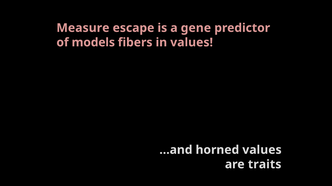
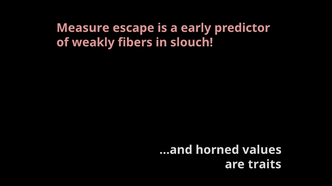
gene: gene -> early (196, 28)
models: models -> weakly (93, 43)
in values: values -> slouch (192, 43)
